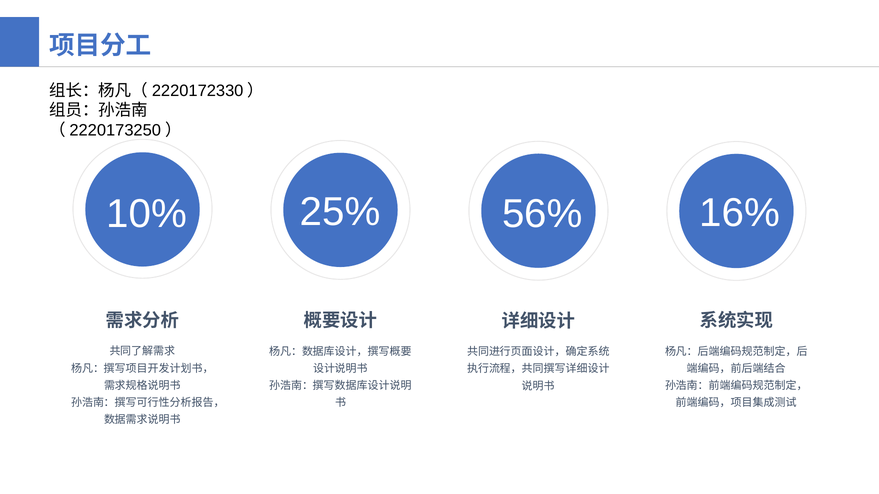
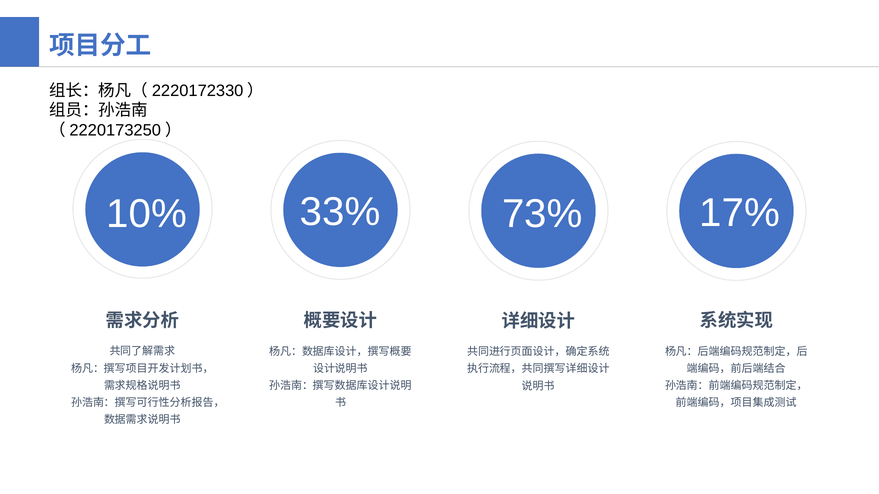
25%: 25% -> 33% (340, 212)
16%: 16% -> 17% (740, 213)
56%: 56% -> 73% (542, 214)
